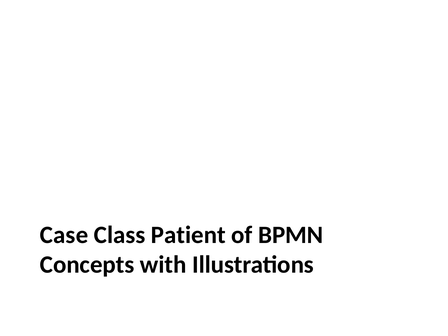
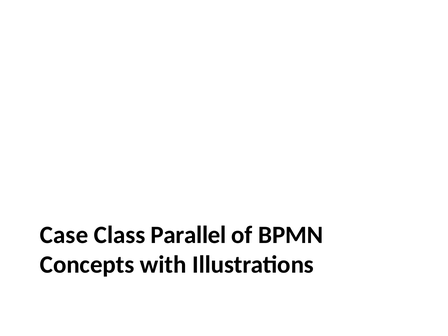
Patient: Patient -> Parallel (188, 235)
